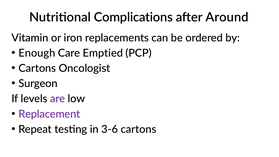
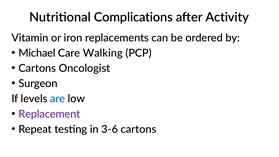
Around: Around -> Activity (227, 17)
Enough: Enough -> Michael (37, 53)
Emptied: Emptied -> Walking (103, 53)
are colour: purple -> blue (58, 99)
